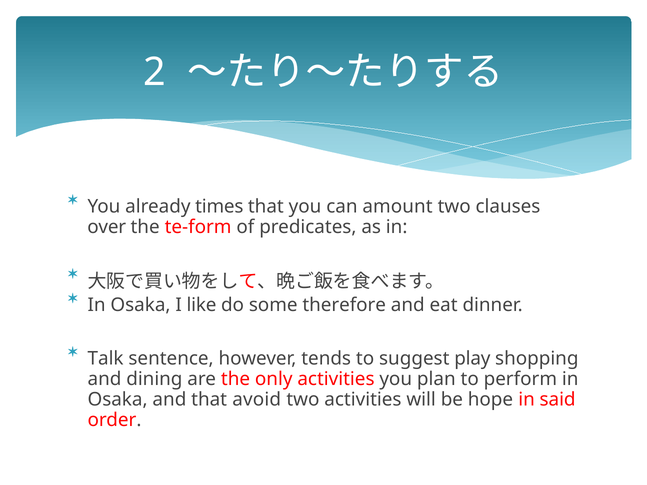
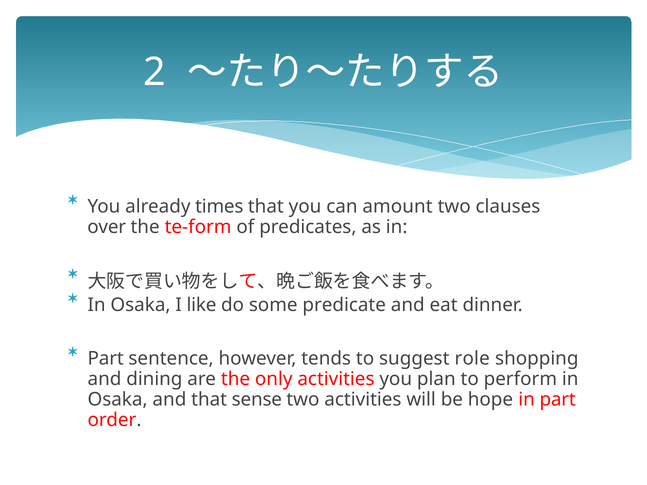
therefore: therefore -> predicate (344, 305)
Talk: Talk -> Part (106, 358)
play: play -> role (472, 358)
avoid: avoid -> sense (257, 400)
in said: said -> part (558, 400)
